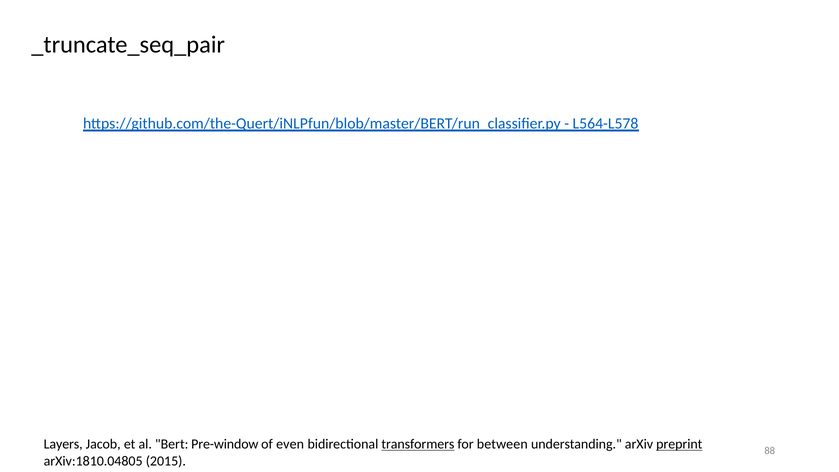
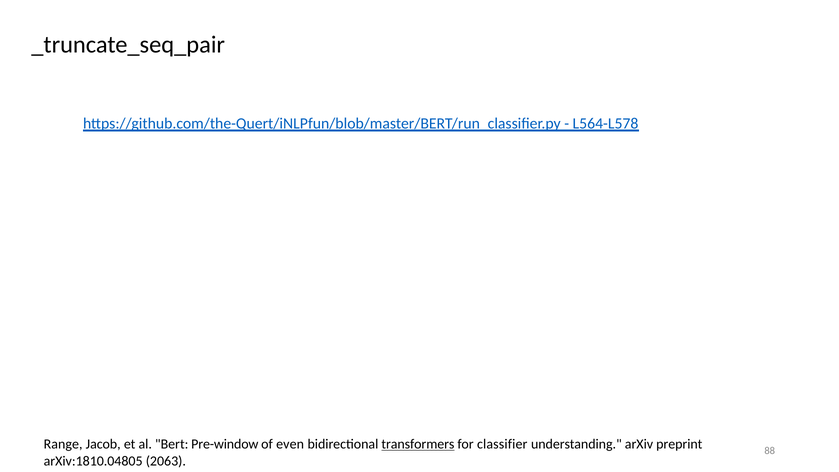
Layers: Layers -> Range (63, 444)
between: between -> classifier (502, 444)
preprint underline: present -> none (679, 444)
2015: 2015 -> 2063 (166, 461)
